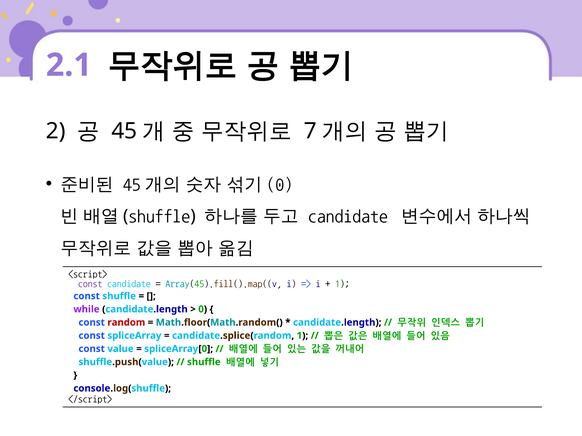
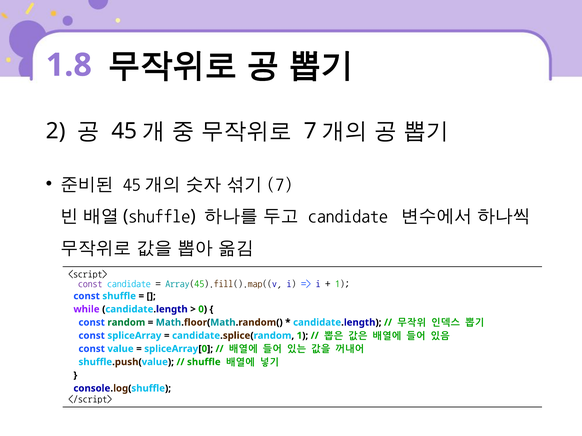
2.1: 2.1 -> 1.8 (69, 65)
0: 0 -> 7 (280, 184)
random colour: red -> green (126, 323)
